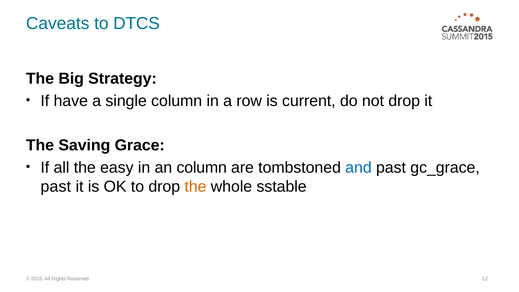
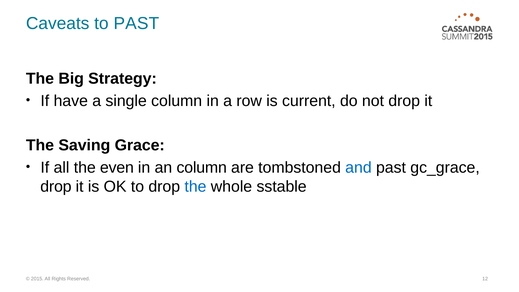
to DTCS: DTCS -> PAST (136, 23)
easy: easy -> even (117, 168)
past: past -> drop (56, 187)
the colour: orange -> blue (195, 187)
